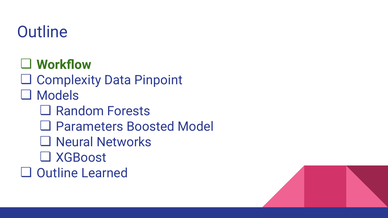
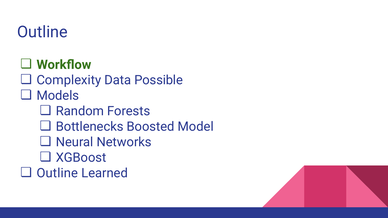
Pinpoint: Pinpoint -> Possible (159, 80)
Parameters: Parameters -> Bottlenecks (90, 127)
